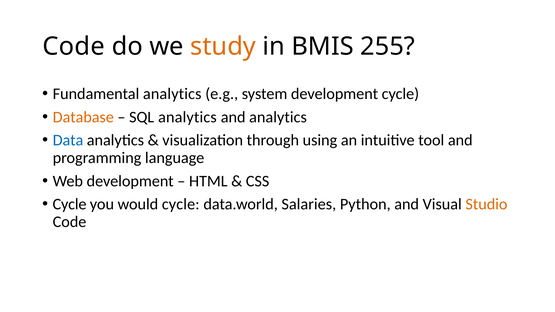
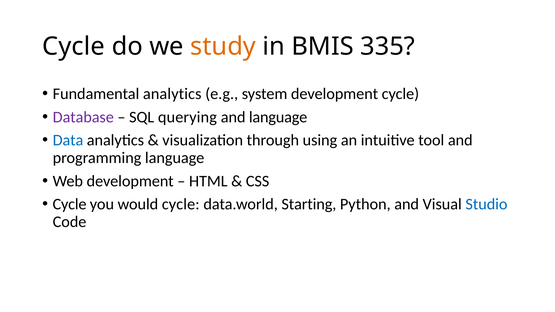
Code: Code -> Cycle (74, 47)
255: 255 -> 335 (388, 47)
Database colour: orange -> purple (83, 117)
SQL analytics: analytics -> querying (187, 117)
and analytics: analytics -> language (278, 117)
Salaries: Salaries -> Starting (309, 204)
Studio colour: orange -> blue (486, 204)
